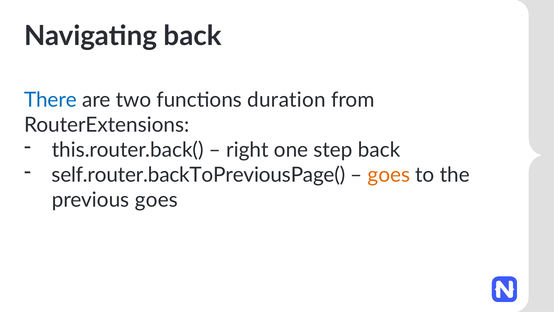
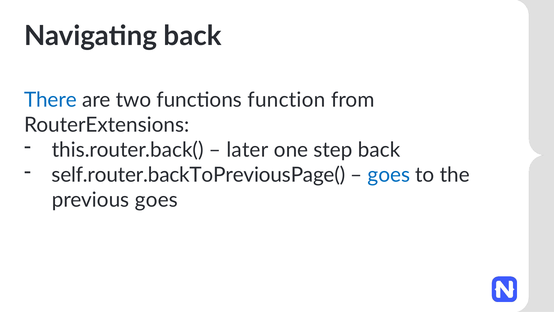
duration: duration -> function (286, 100)
right: right -> later (247, 150)
goes colour: orange -> blue (389, 175)
